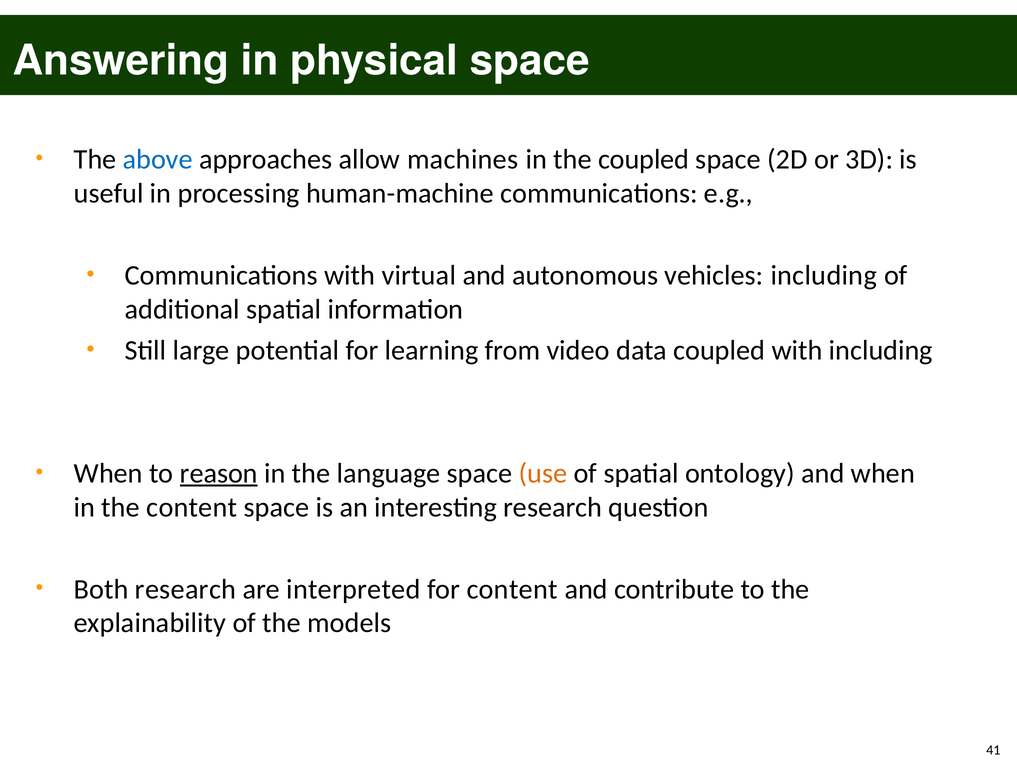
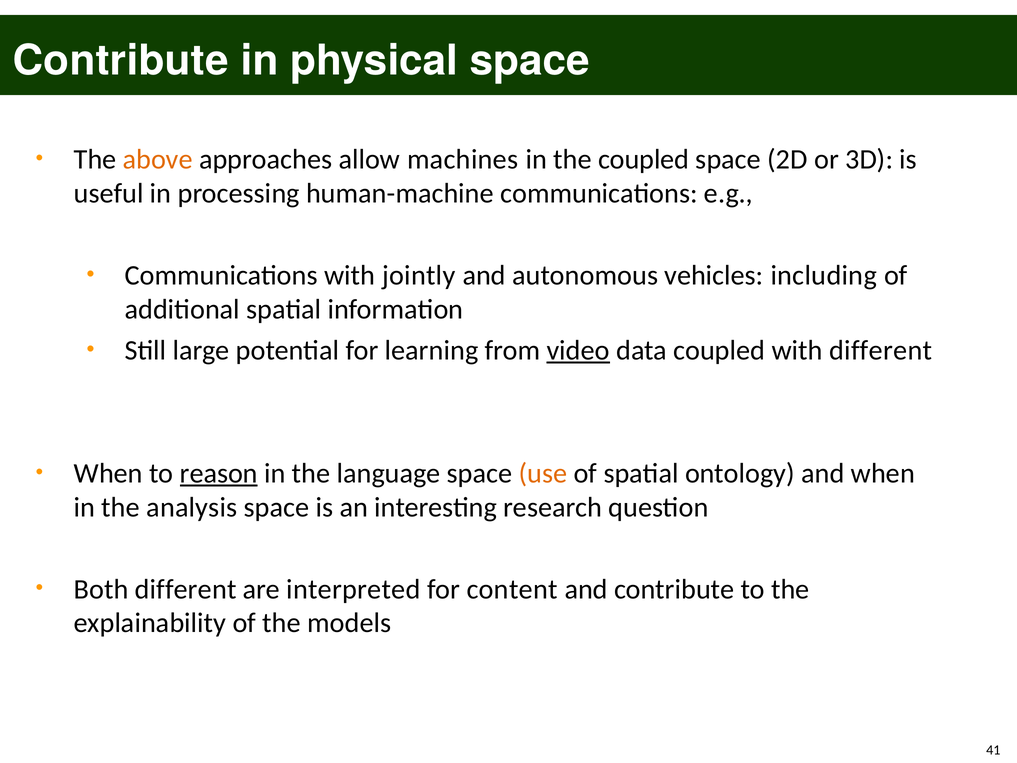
Answering: Answering -> Contribute (121, 61)
above colour: blue -> orange (158, 160)
virtual: virtual -> jointly (419, 275)
video underline: none -> present (578, 350)
with including: including -> different (881, 350)
the content: content -> analysis (192, 507)
Both research: research -> different (186, 589)
